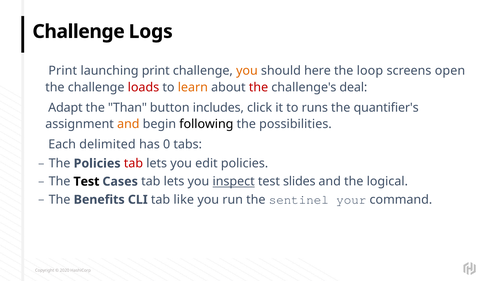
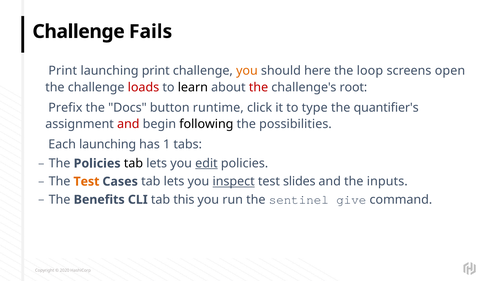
Logs: Logs -> Fails (151, 32)
learn colour: orange -> black (193, 87)
deal: deal -> root (353, 87)
Adapt: Adapt -> Prefix (65, 108)
Than: Than -> Docs (127, 108)
includes: includes -> runtime (218, 108)
runs: runs -> type (315, 108)
and colour: orange -> red (128, 124)
Each delimited: delimited -> launching (108, 145)
0: 0 -> 1 (167, 145)
tab colour: red -> black (133, 164)
edit underline: none -> present (206, 164)
Test colour: black -> orange (86, 182)
logical: logical -> inputs (387, 182)
like: like -> this (184, 200)
your: your -> give (351, 200)
